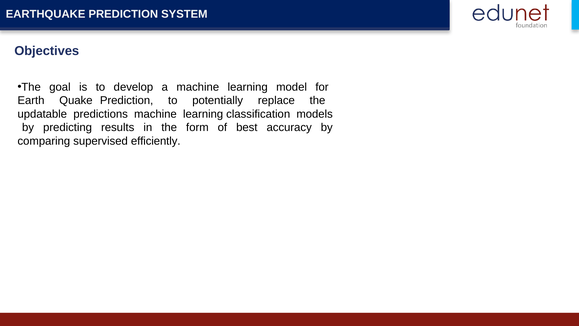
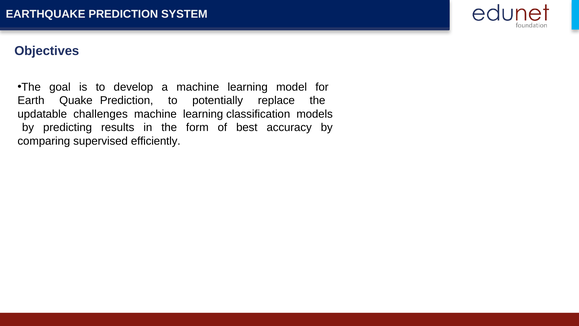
predictions: predictions -> challenges (101, 114)
